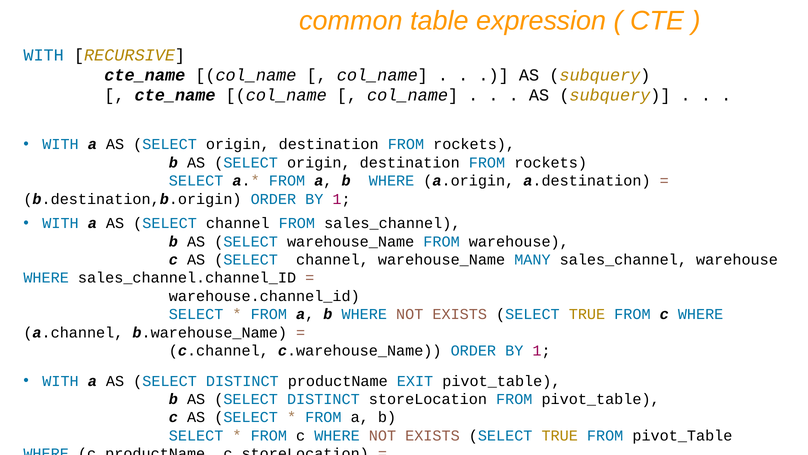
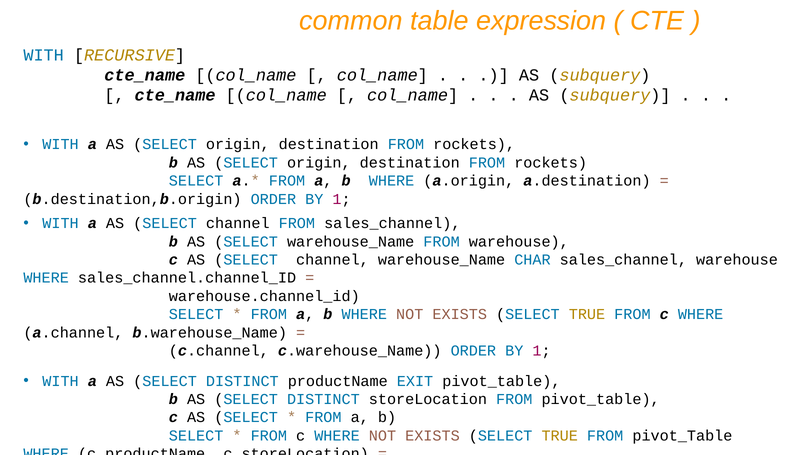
MANY: MANY -> CHAR (532, 259)
